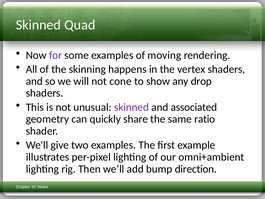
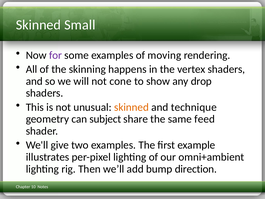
Quad: Quad -> Small (80, 25)
skinned colour: purple -> orange (131, 107)
associated: associated -> technique (194, 107)
quickly: quickly -> subject (105, 119)
ratio: ratio -> feed (205, 119)
